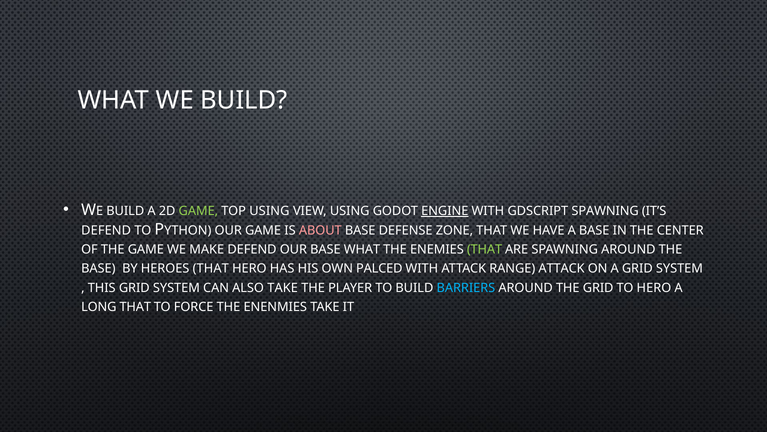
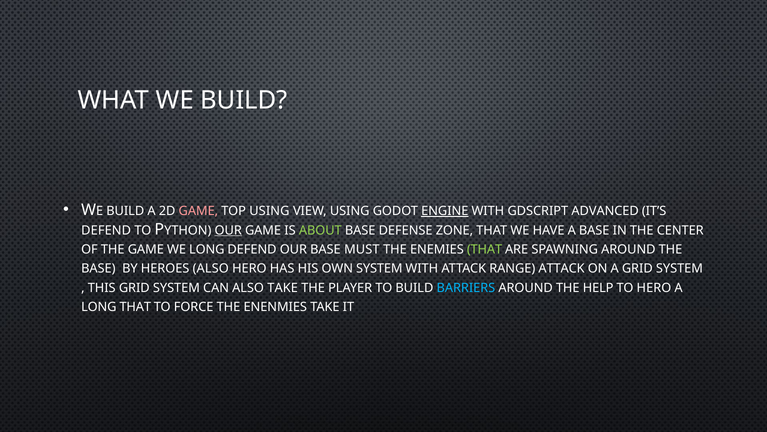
GAME colour: light green -> pink (198, 211)
GDSCRIPT SPAWNING: SPAWNING -> ADVANCED (605, 211)
OUR underline: none -> present (228, 230)
ABOUT colour: pink -> light green (320, 230)
WE MAKE: MAKE -> LONG (207, 249)
BASE WHAT: WHAT -> MUST (362, 249)
HEROES THAT: THAT -> ALSO (211, 268)
OWN PALCED: PALCED -> SYSTEM (379, 268)
THE GRID: GRID -> HELP (598, 288)
